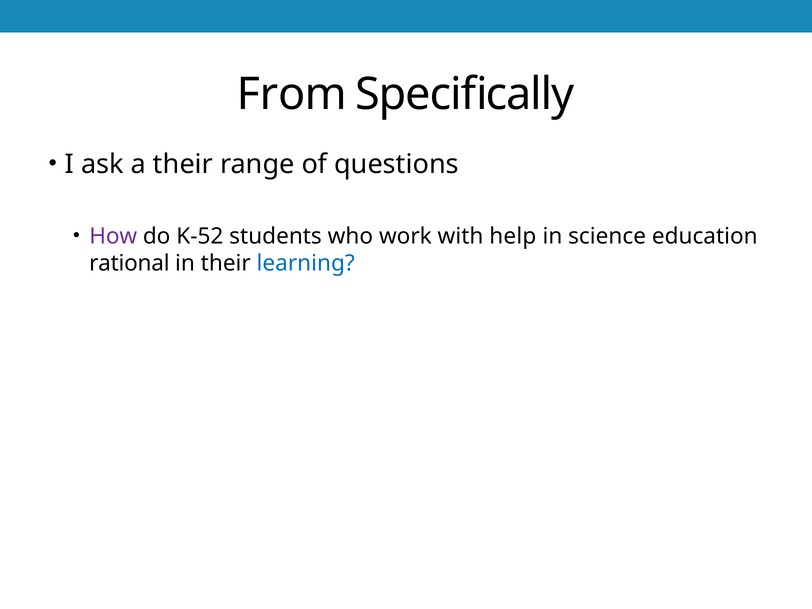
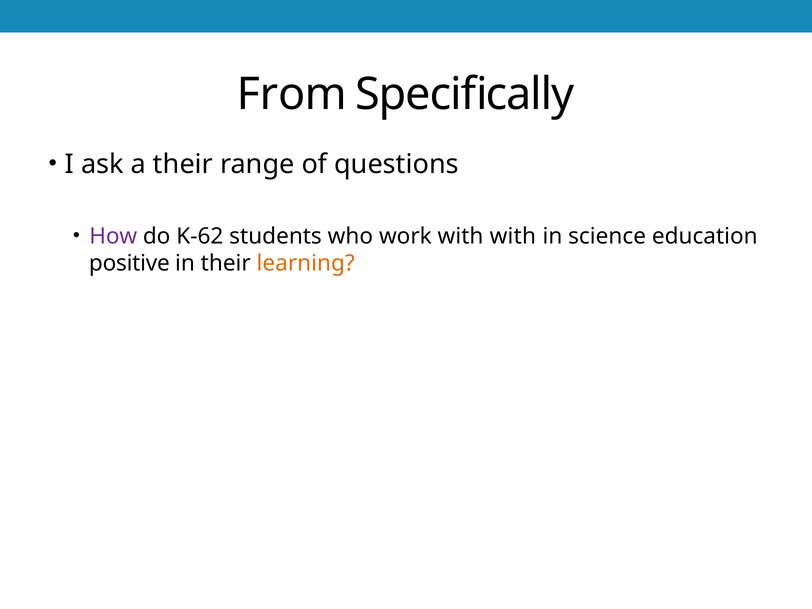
K-52: K-52 -> K-62 (200, 236)
with help: help -> with (513, 236)
rational: rational -> positive (129, 263)
learning colour: blue -> orange (306, 263)
